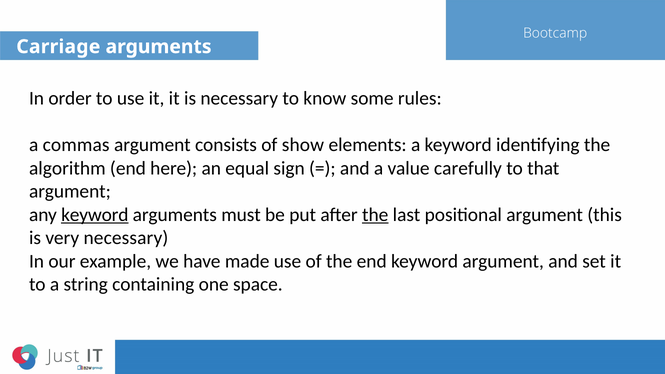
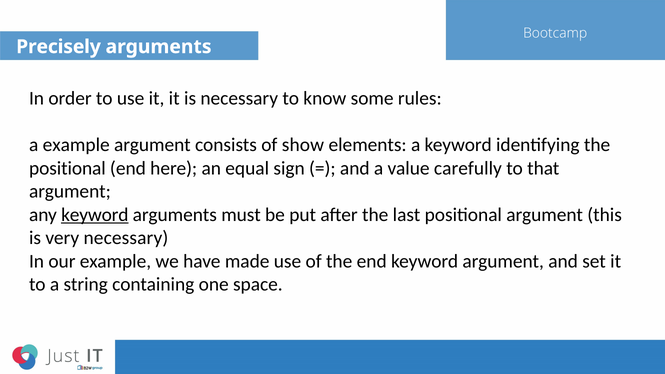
Carriage: Carriage -> Precisely (58, 47)
a commas: commas -> example (76, 145)
algorithm: algorithm -> positional (67, 168)
the underline: present -> none (375, 215)
